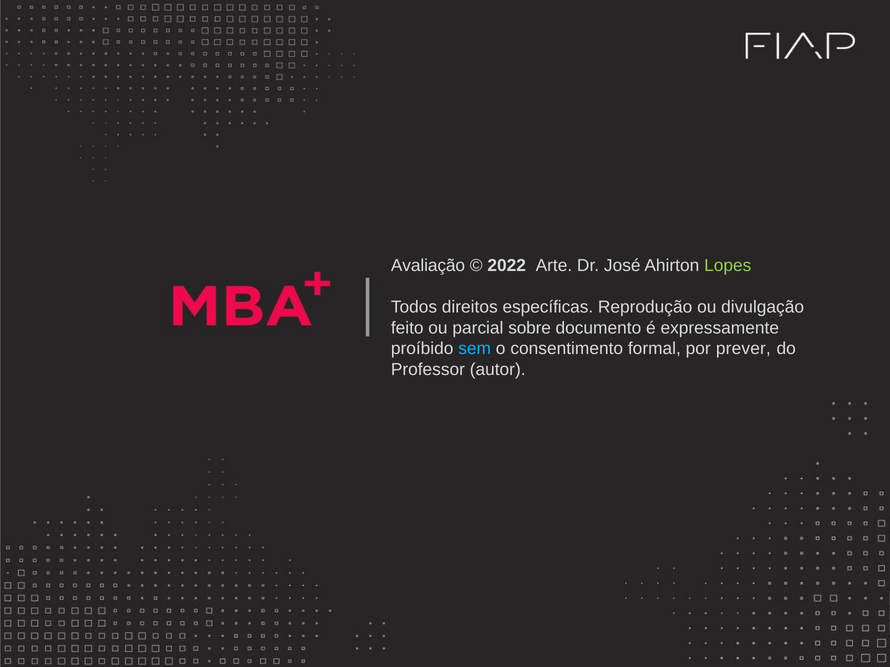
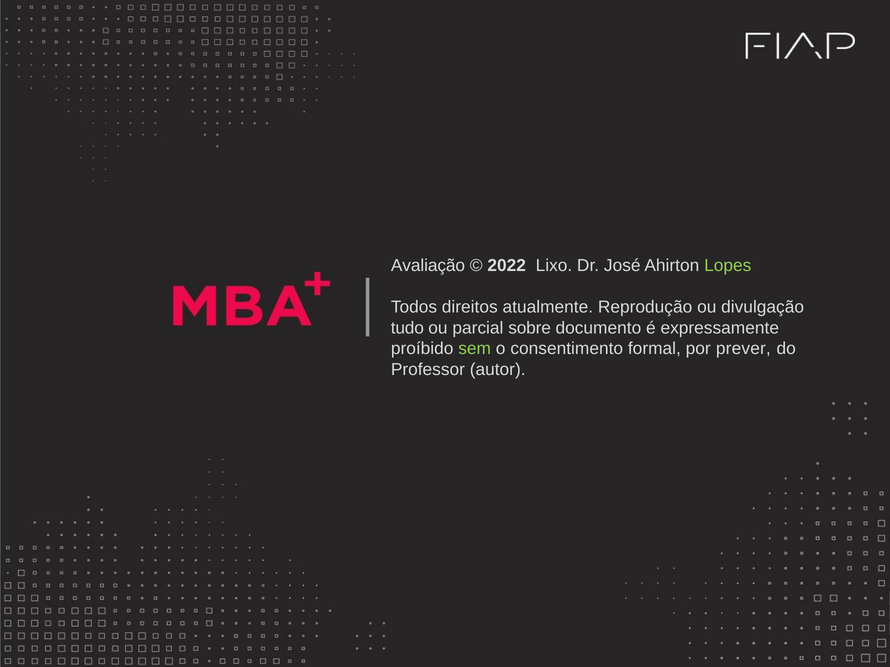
Arte: Arte -> Lixo (554, 266)
específicas: específicas -> atualmente (548, 307)
feito: feito -> tudo (407, 328)
sem colour: light blue -> light green (475, 349)
